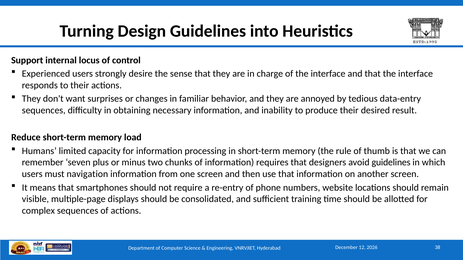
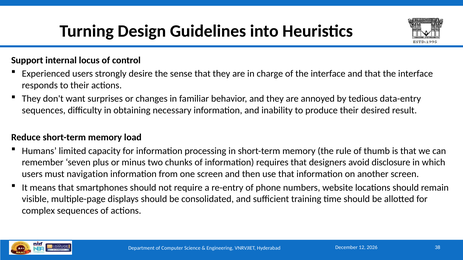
avoid guidelines: guidelines -> disclosure (391, 163)
